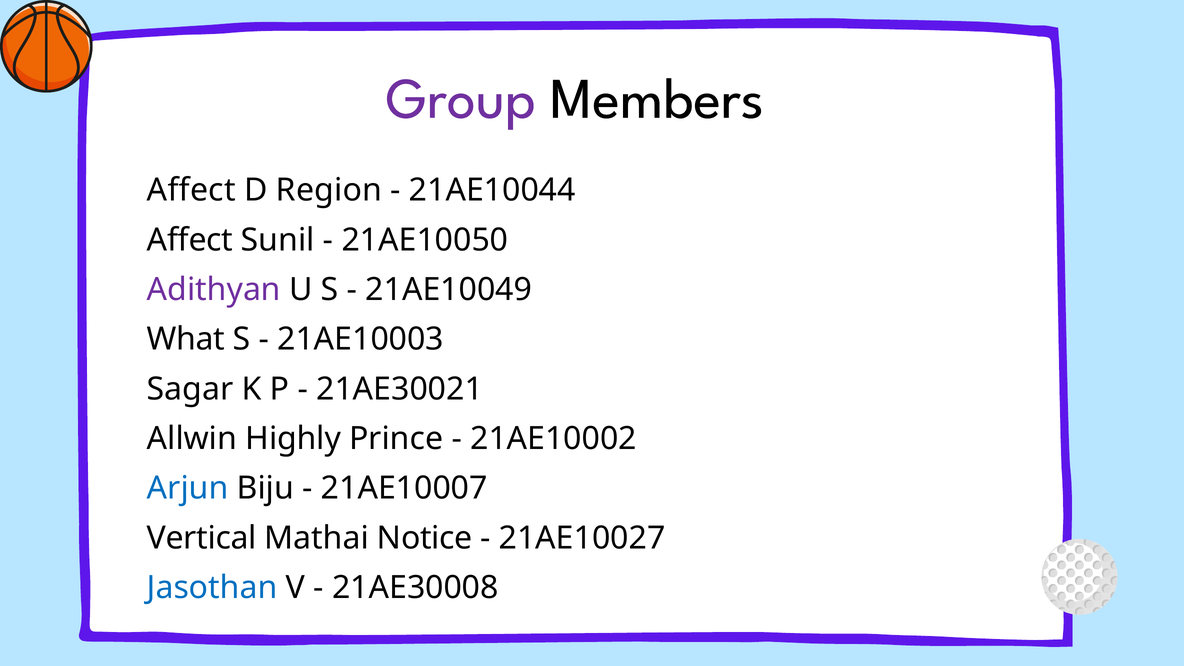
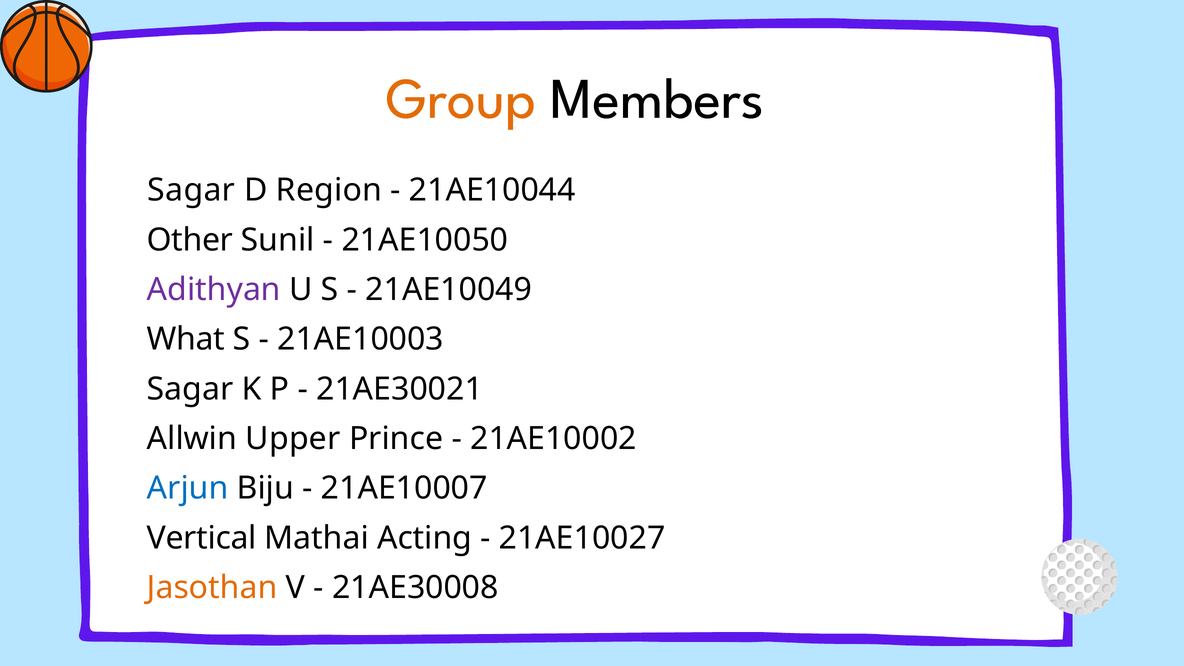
Group colour: purple -> orange (461, 99)
Affect: Affect -> Sagar (191, 190)
Affect: Affect -> Other (190, 240)
Highly: Highly -> Upper (293, 439)
Notice: Notice -> Acting (425, 538)
Jasothan colour: blue -> orange (212, 588)
